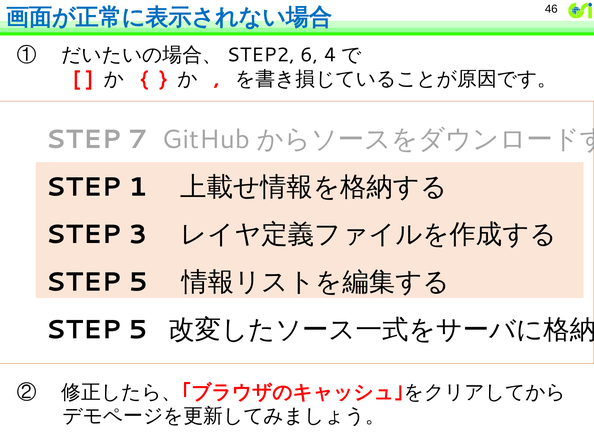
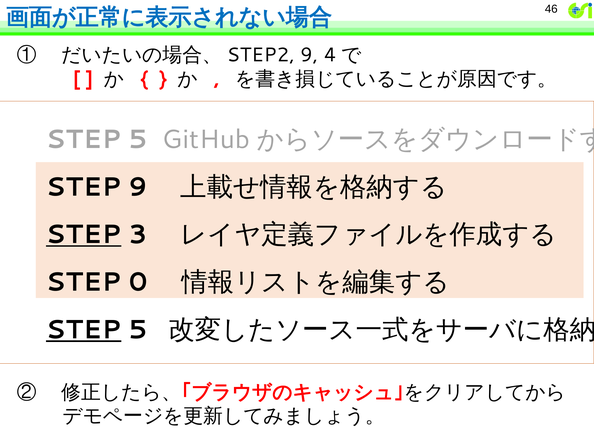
6: 6 -> 9 (309, 55)
7: 7 -> 5 (138, 139)
STEP 1: 1 -> 9 (138, 187)
STEP underline: none -> present (84, 234)
5: 5 -> 0 (138, 282)
STEP underline: none -> present (84, 329)
